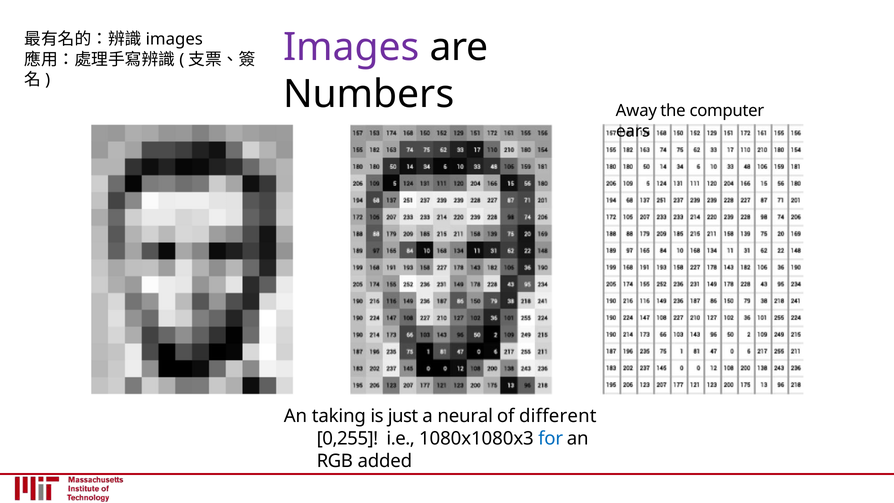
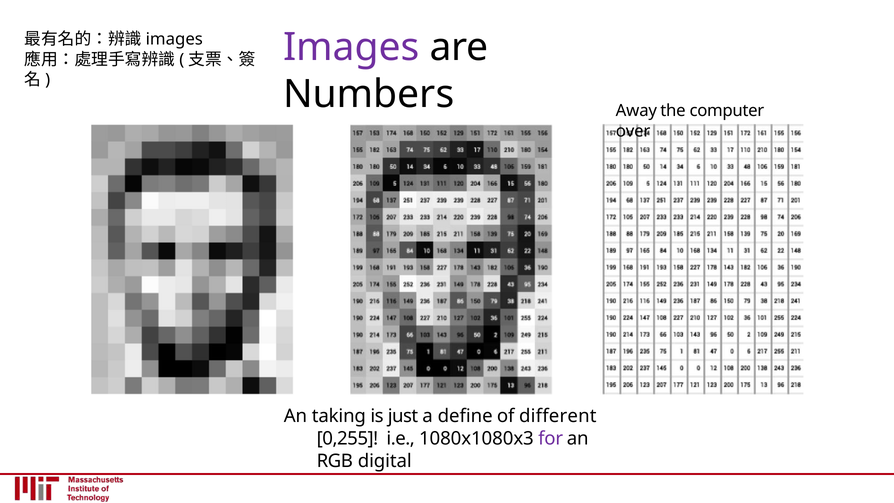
ears: ears -> over (633, 131)
neural: neural -> define (465, 416)
for colour: blue -> purple (551, 438)
added: added -> digital (385, 461)
